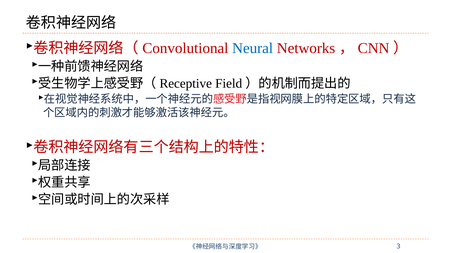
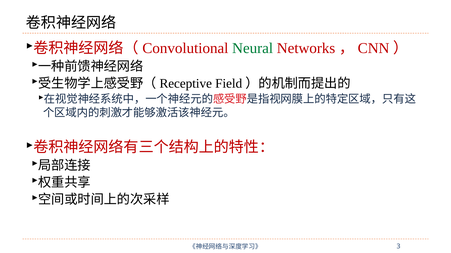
Neural colour: blue -> green (253, 48)
